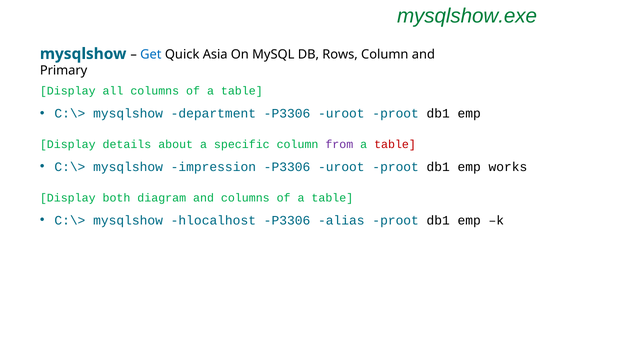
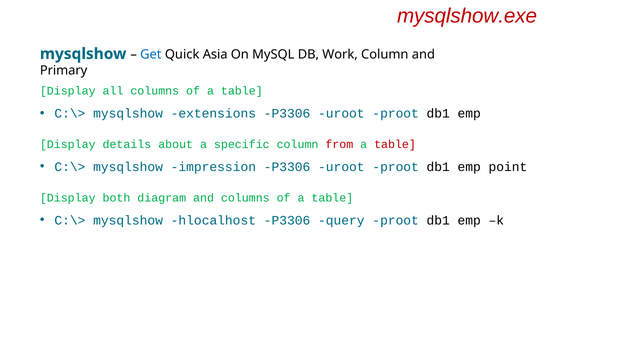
mysqlshow.exe colour: green -> red (467, 16)
Rows: Rows -> Work (340, 55)
department: department -> extensions (213, 114)
from colour: purple -> red (339, 144)
works: works -> point (508, 167)
alias: alias -> query (341, 220)
